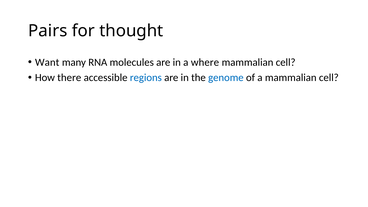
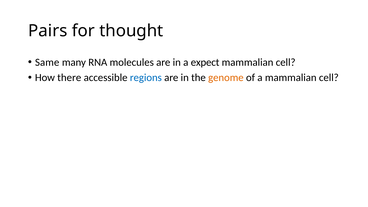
Want: Want -> Same (47, 62)
where: where -> expect (205, 62)
genome colour: blue -> orange (226, 78)
